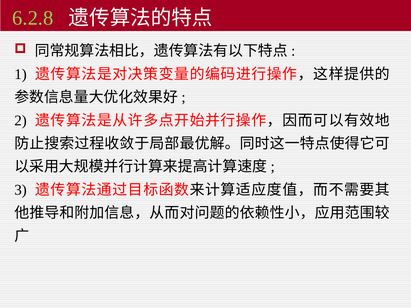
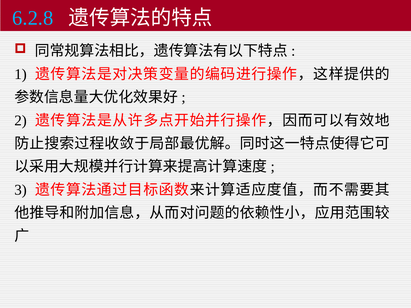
6.2.8 colour: light green -> light blue (33, 18)
